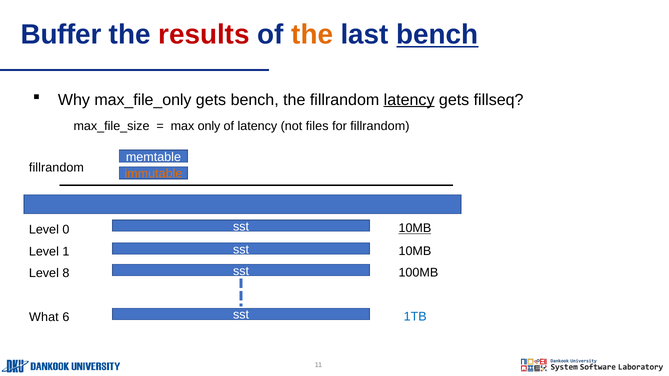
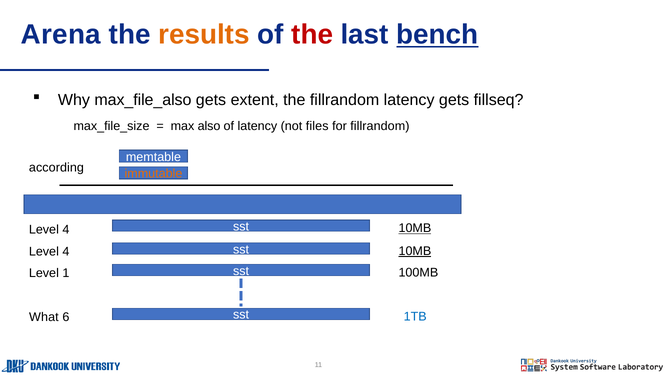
Buffer: Buffer -> Arena (61, 35)
results colour: red -> orange (204, 35)
the colour: orange -> red (312, 35)
max_file_only: max_file_only -> max_file_also (143, 100)
gets bench: bench -> extent (255, 100)
latency underline: present -> none (409, 100)
only: only -> also (209, 126)
fillrandom: fillrandom -> according (56, 168)
0: 0 -> 4 (66, 230)
1: 1 -> 4 (66, 252)
10MB underline: none -> present (415, 251)
8: 8 -> 1 (66, 273)
